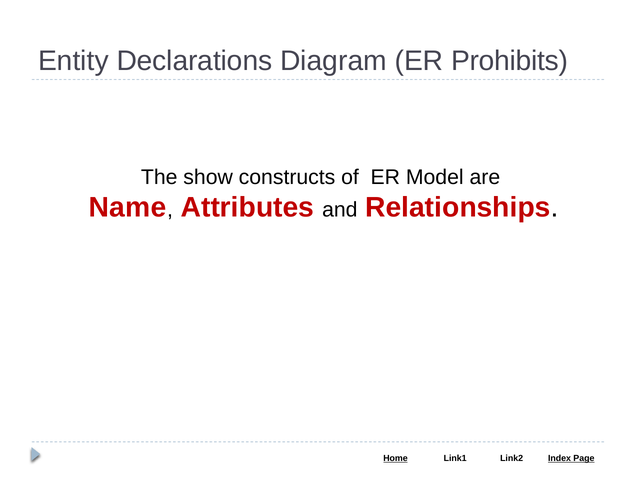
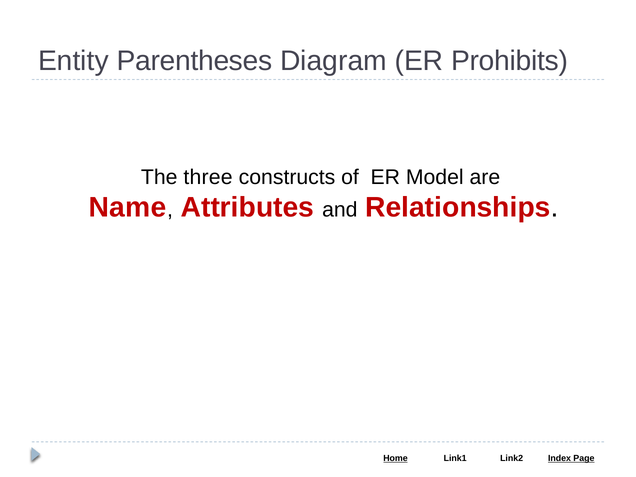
Declarations: Declarations -> Parentheses (194, 61)
show: show -> three (208, 177)
